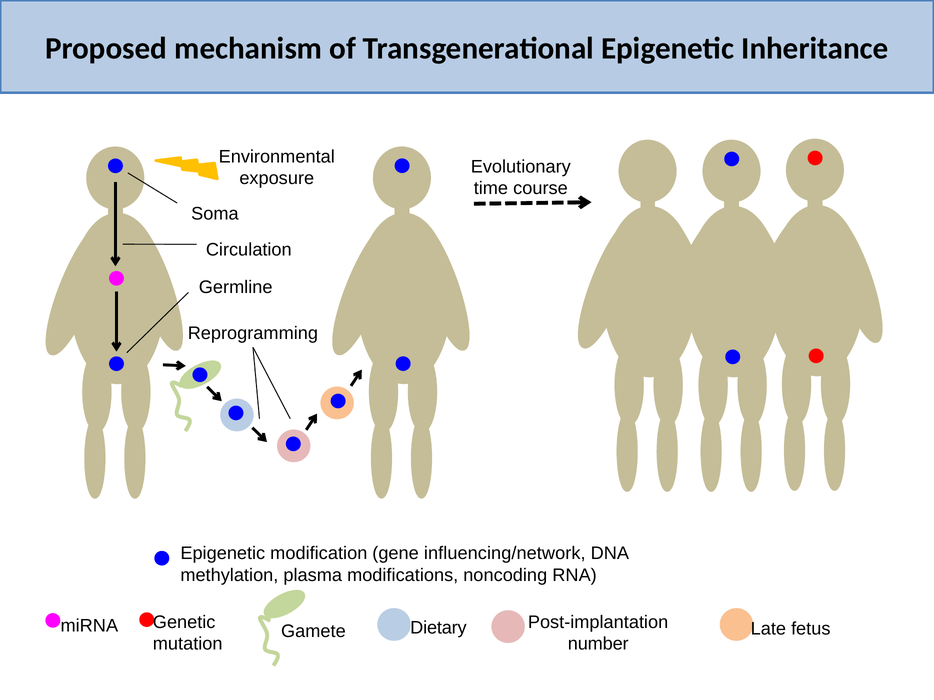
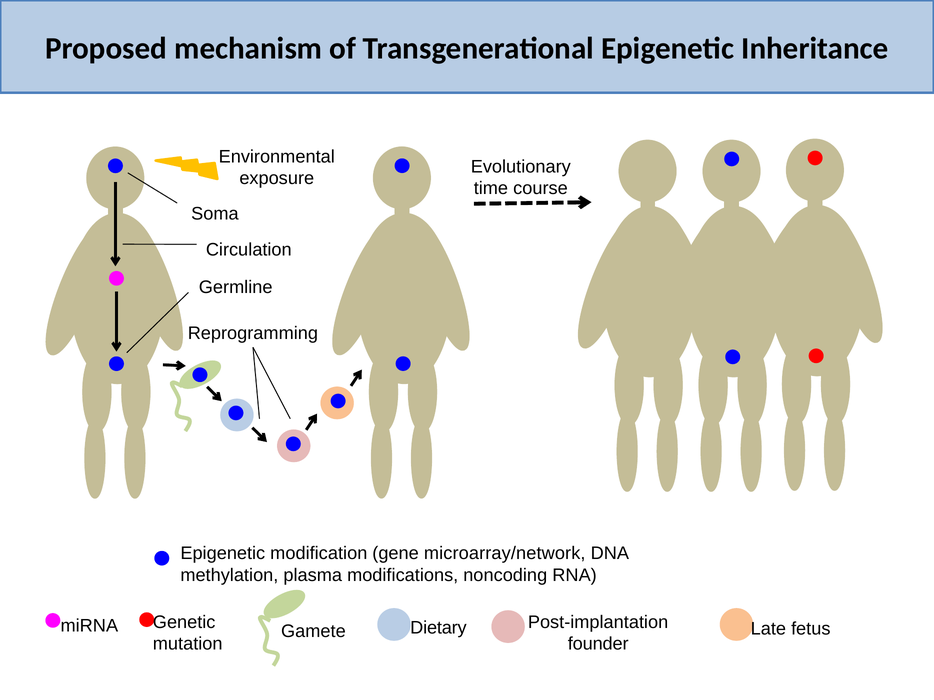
influencing/network: influencing/network -> microarray/network (505, 554)
number: number -> founder (598, 644)
